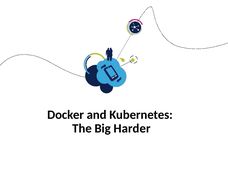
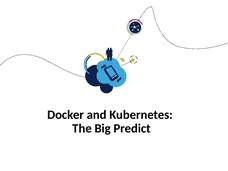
Harder: Harder -> Predict (132, 128)
